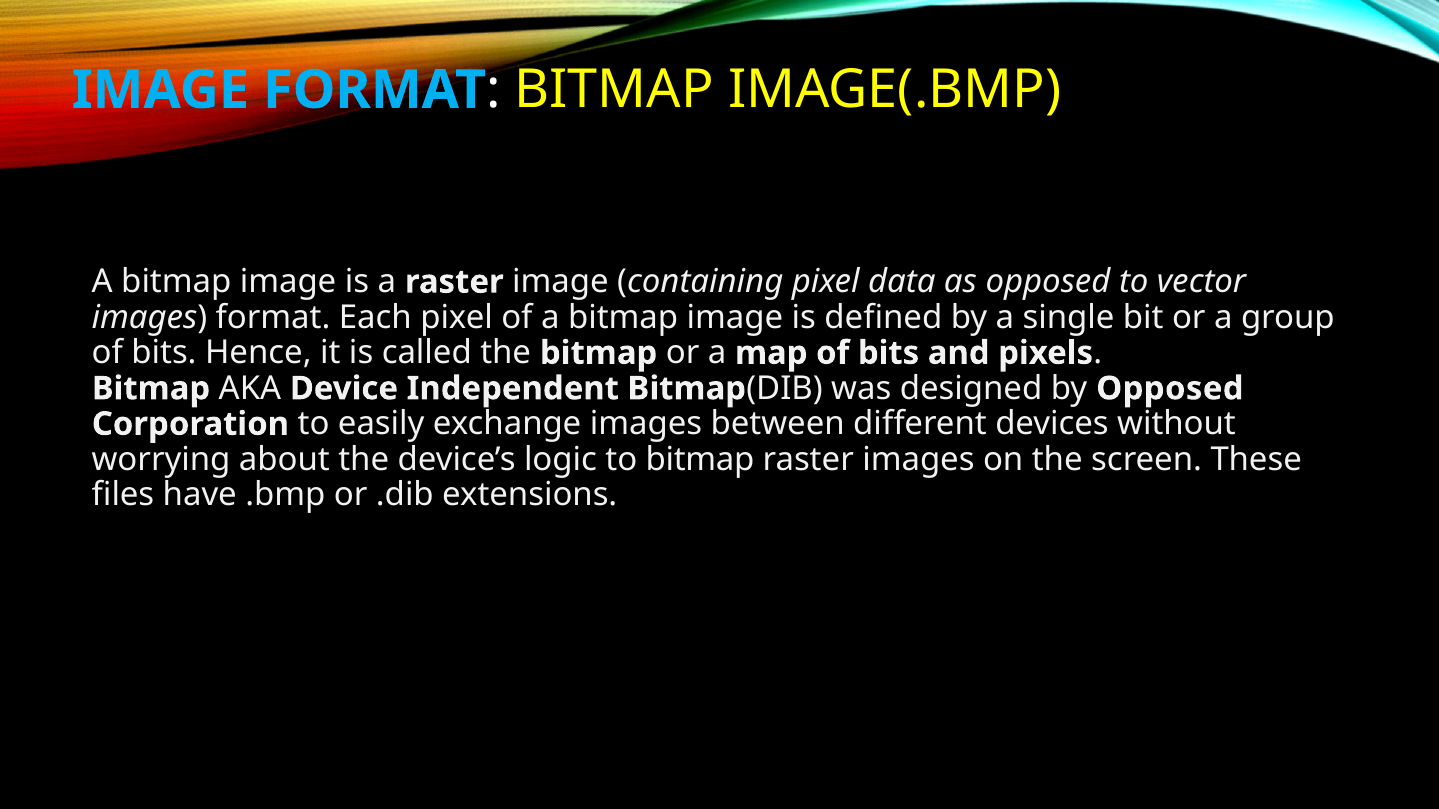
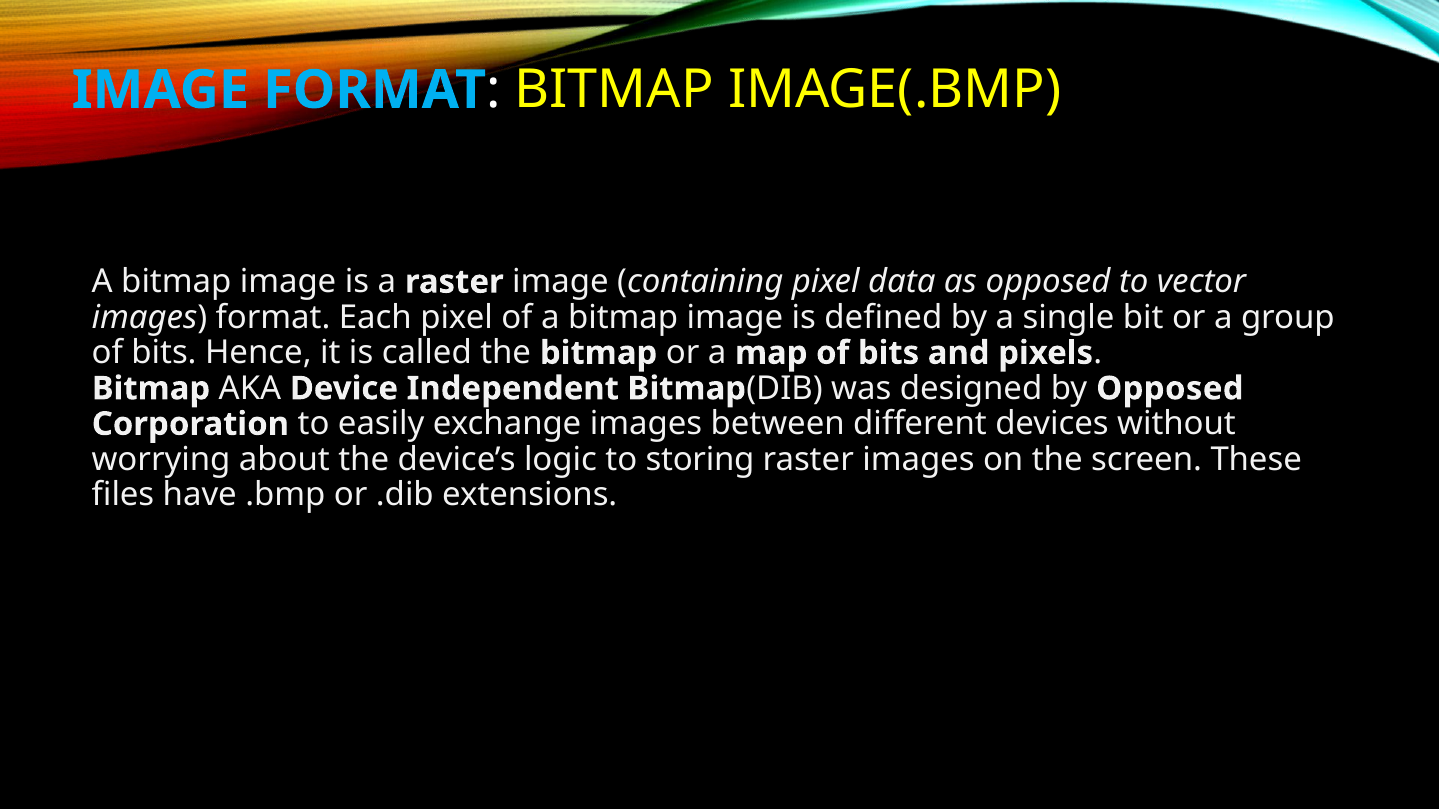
to bitmap: bitmap -> storing (700, 460)
